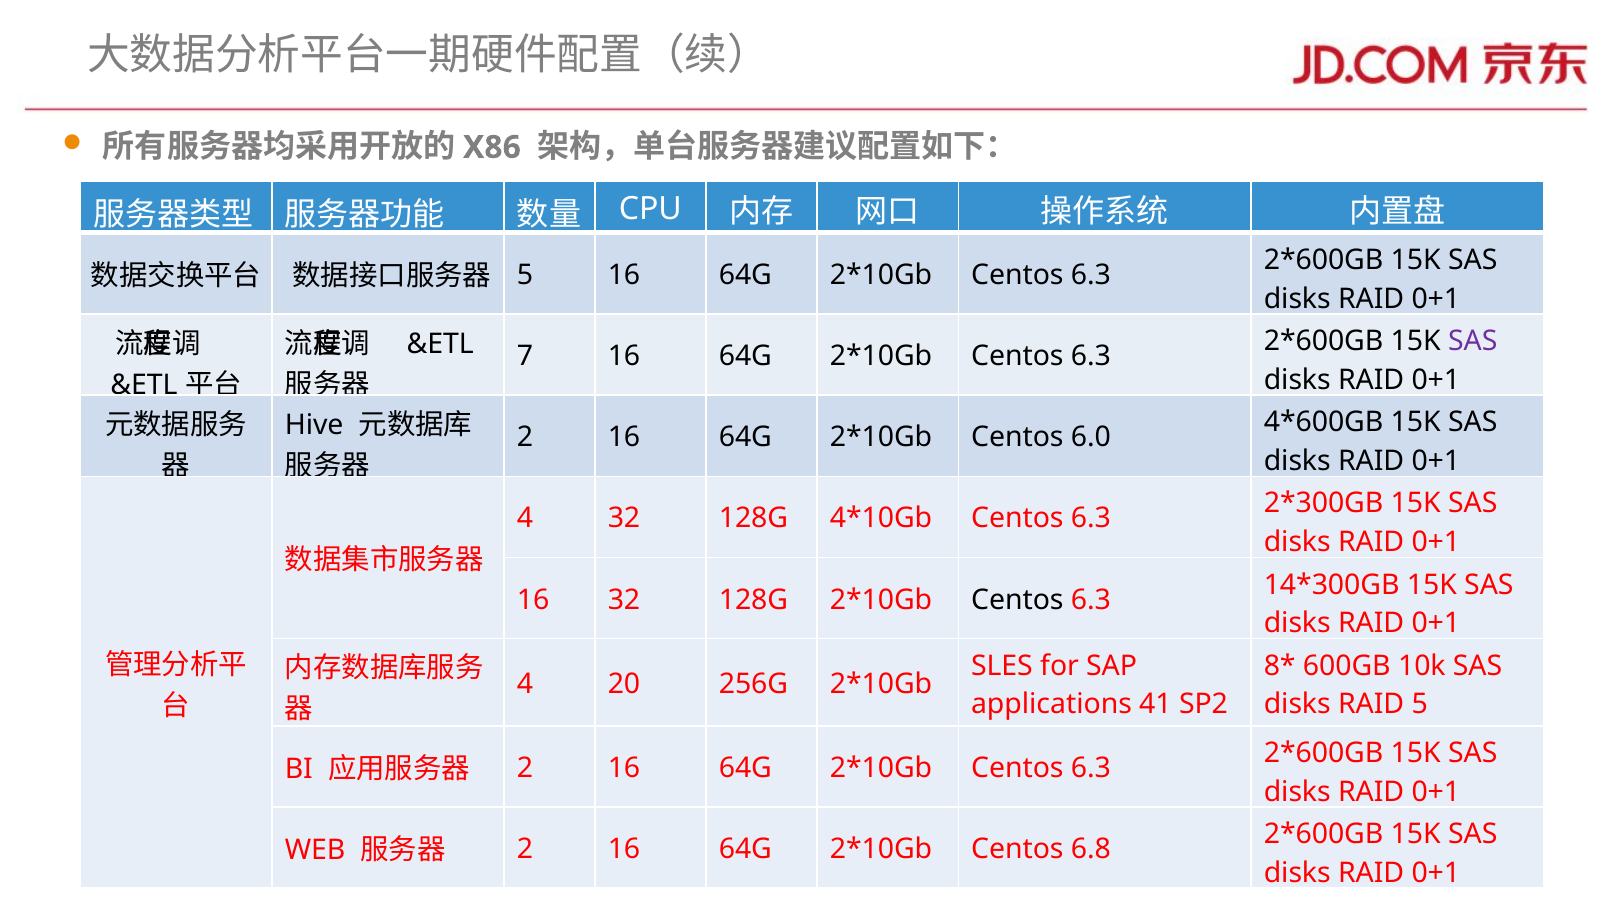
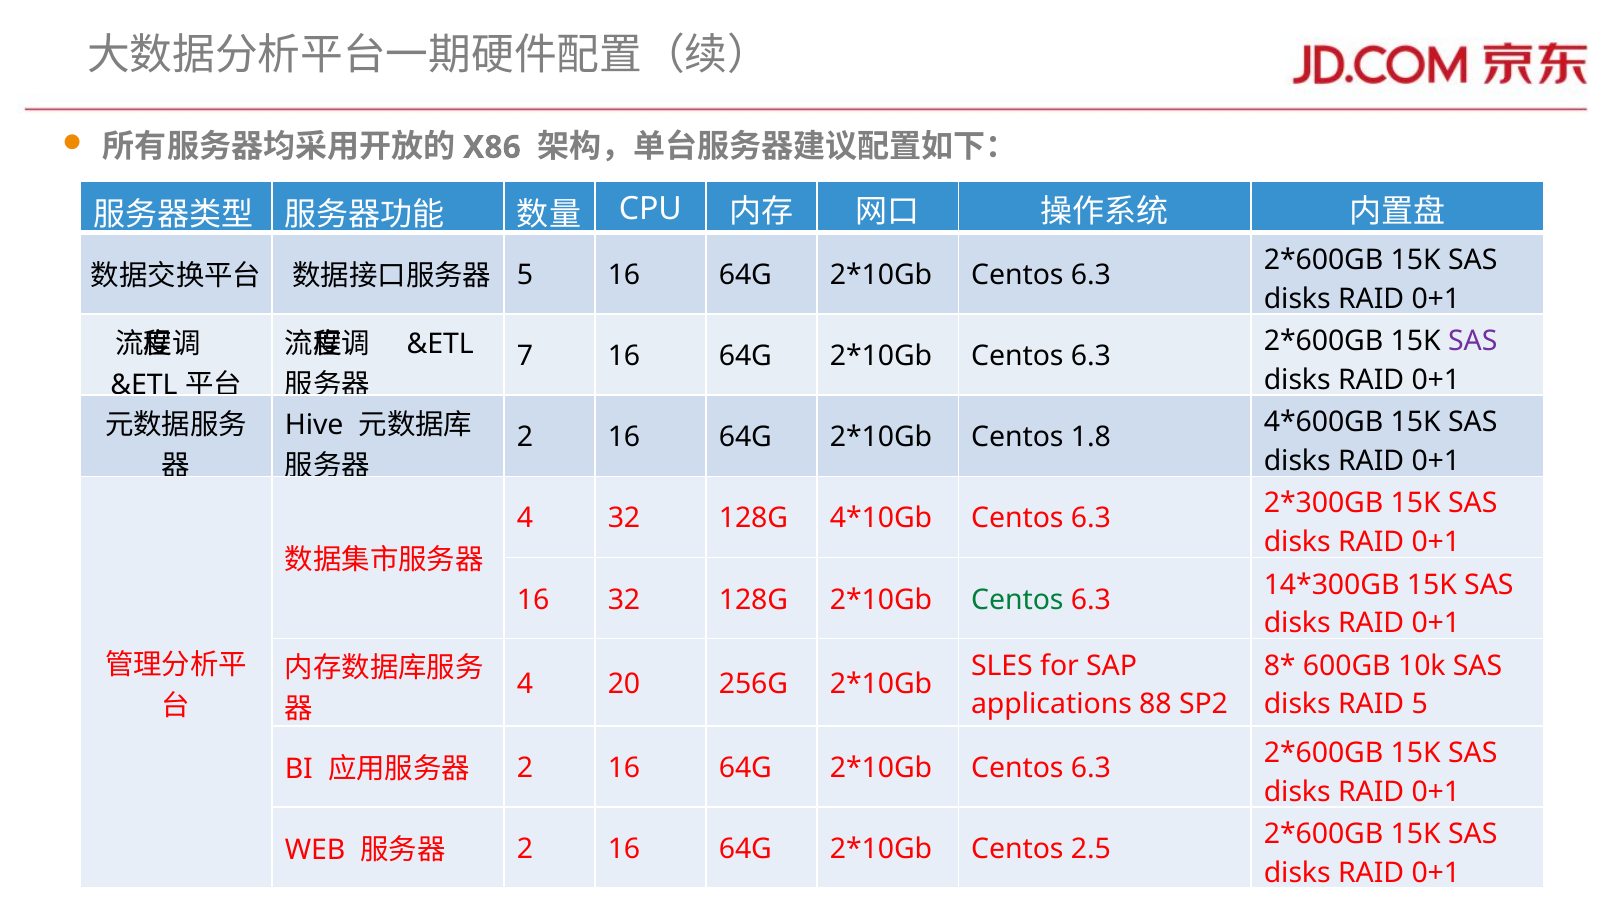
6.0: 6.0 -> 1.8 (1091, 437)
Centos colour: black -> green (1017, 600)
41: 41 -> 88 (1155, 705)
6.8: 6.8 -> 2.5 (1091, 849)
